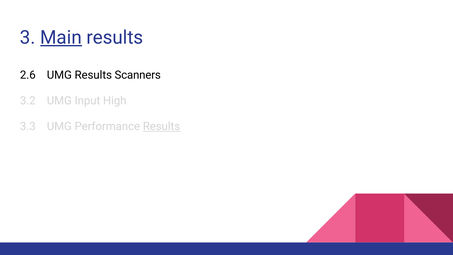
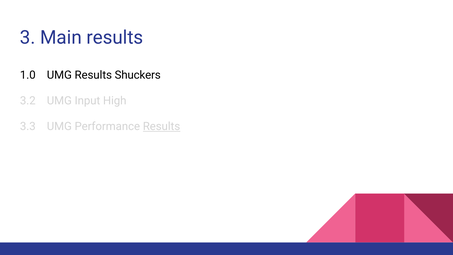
Main underline: present -> none (61, 37)
2.6: 2.6 -> 1.0 (28, 75)
Scanners: Scanners -> Shuckers (138, 75)
